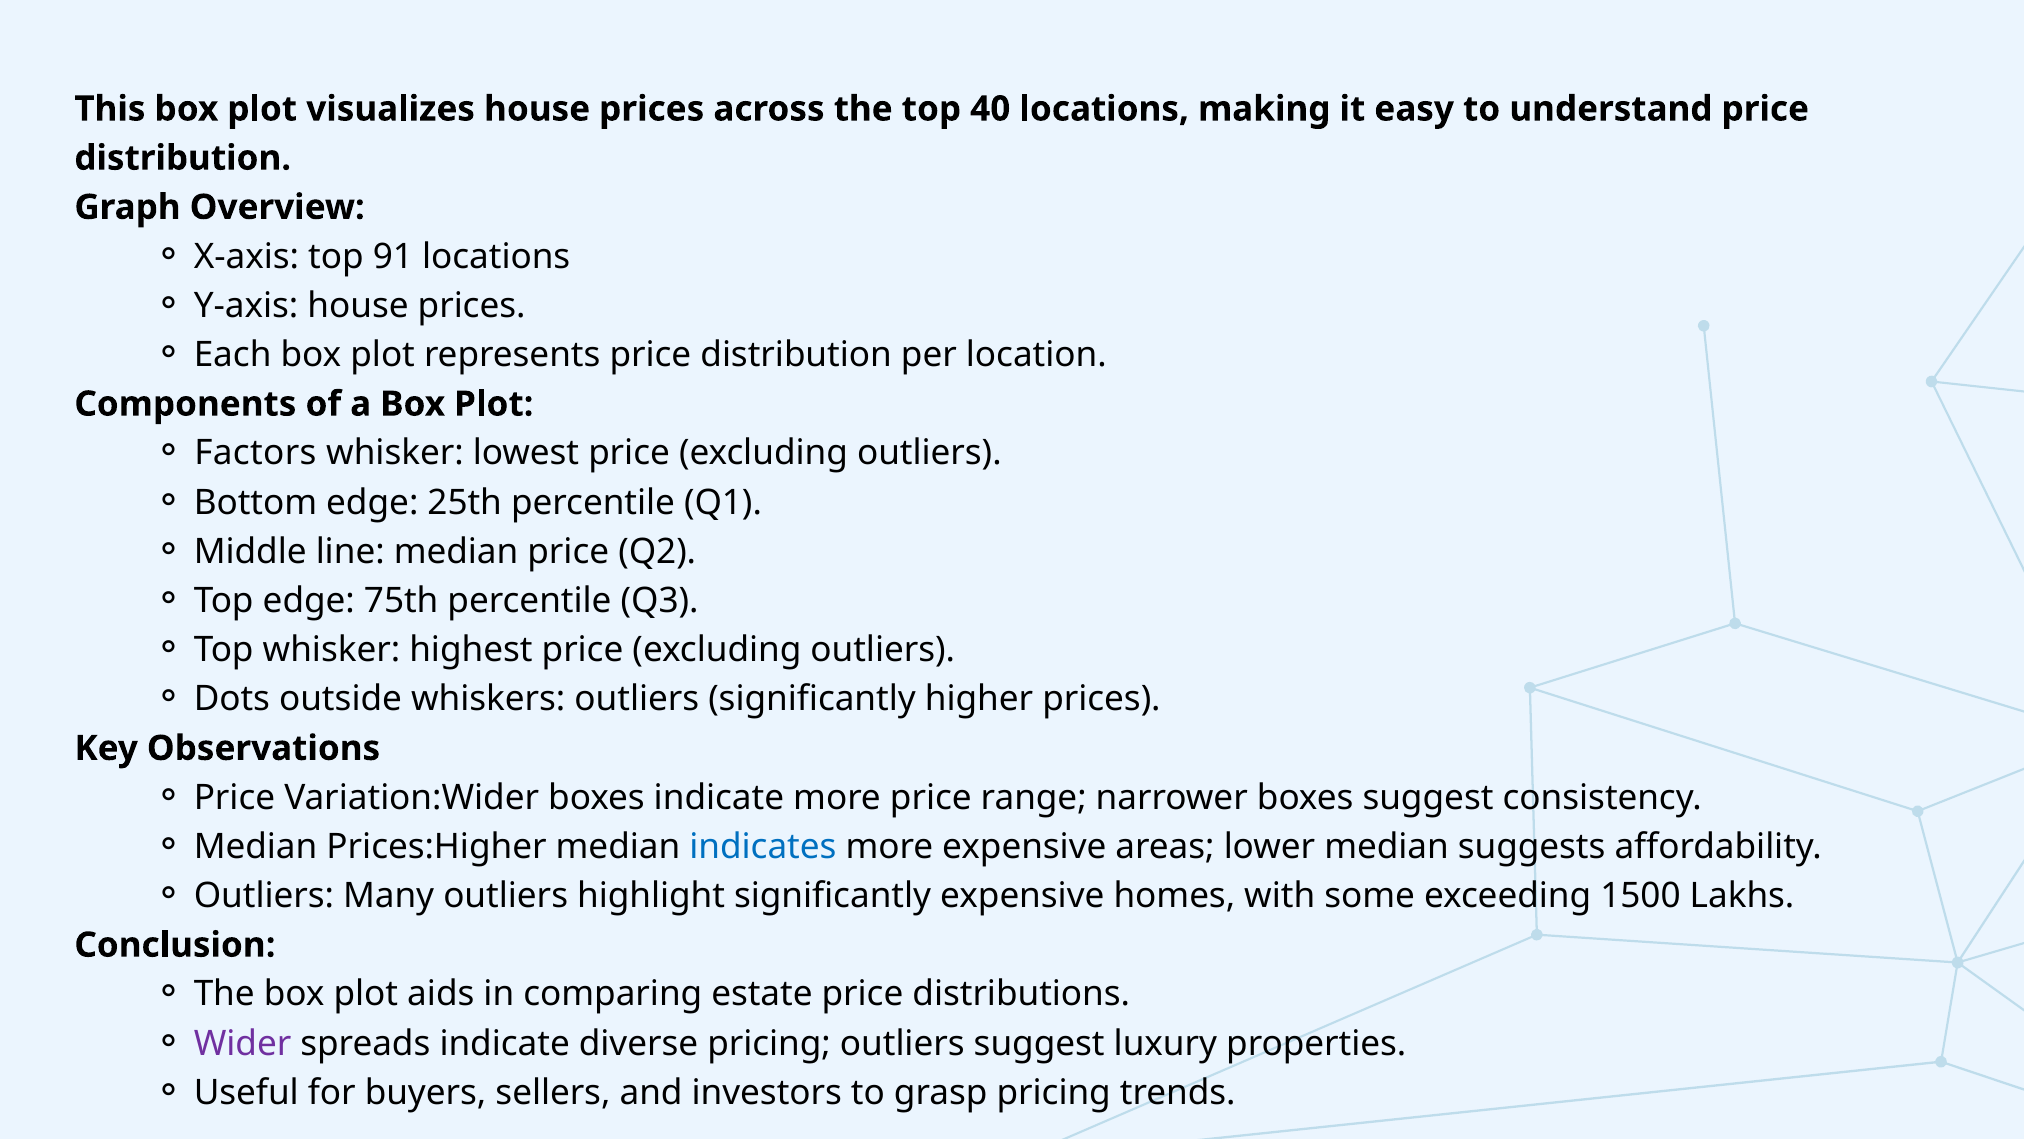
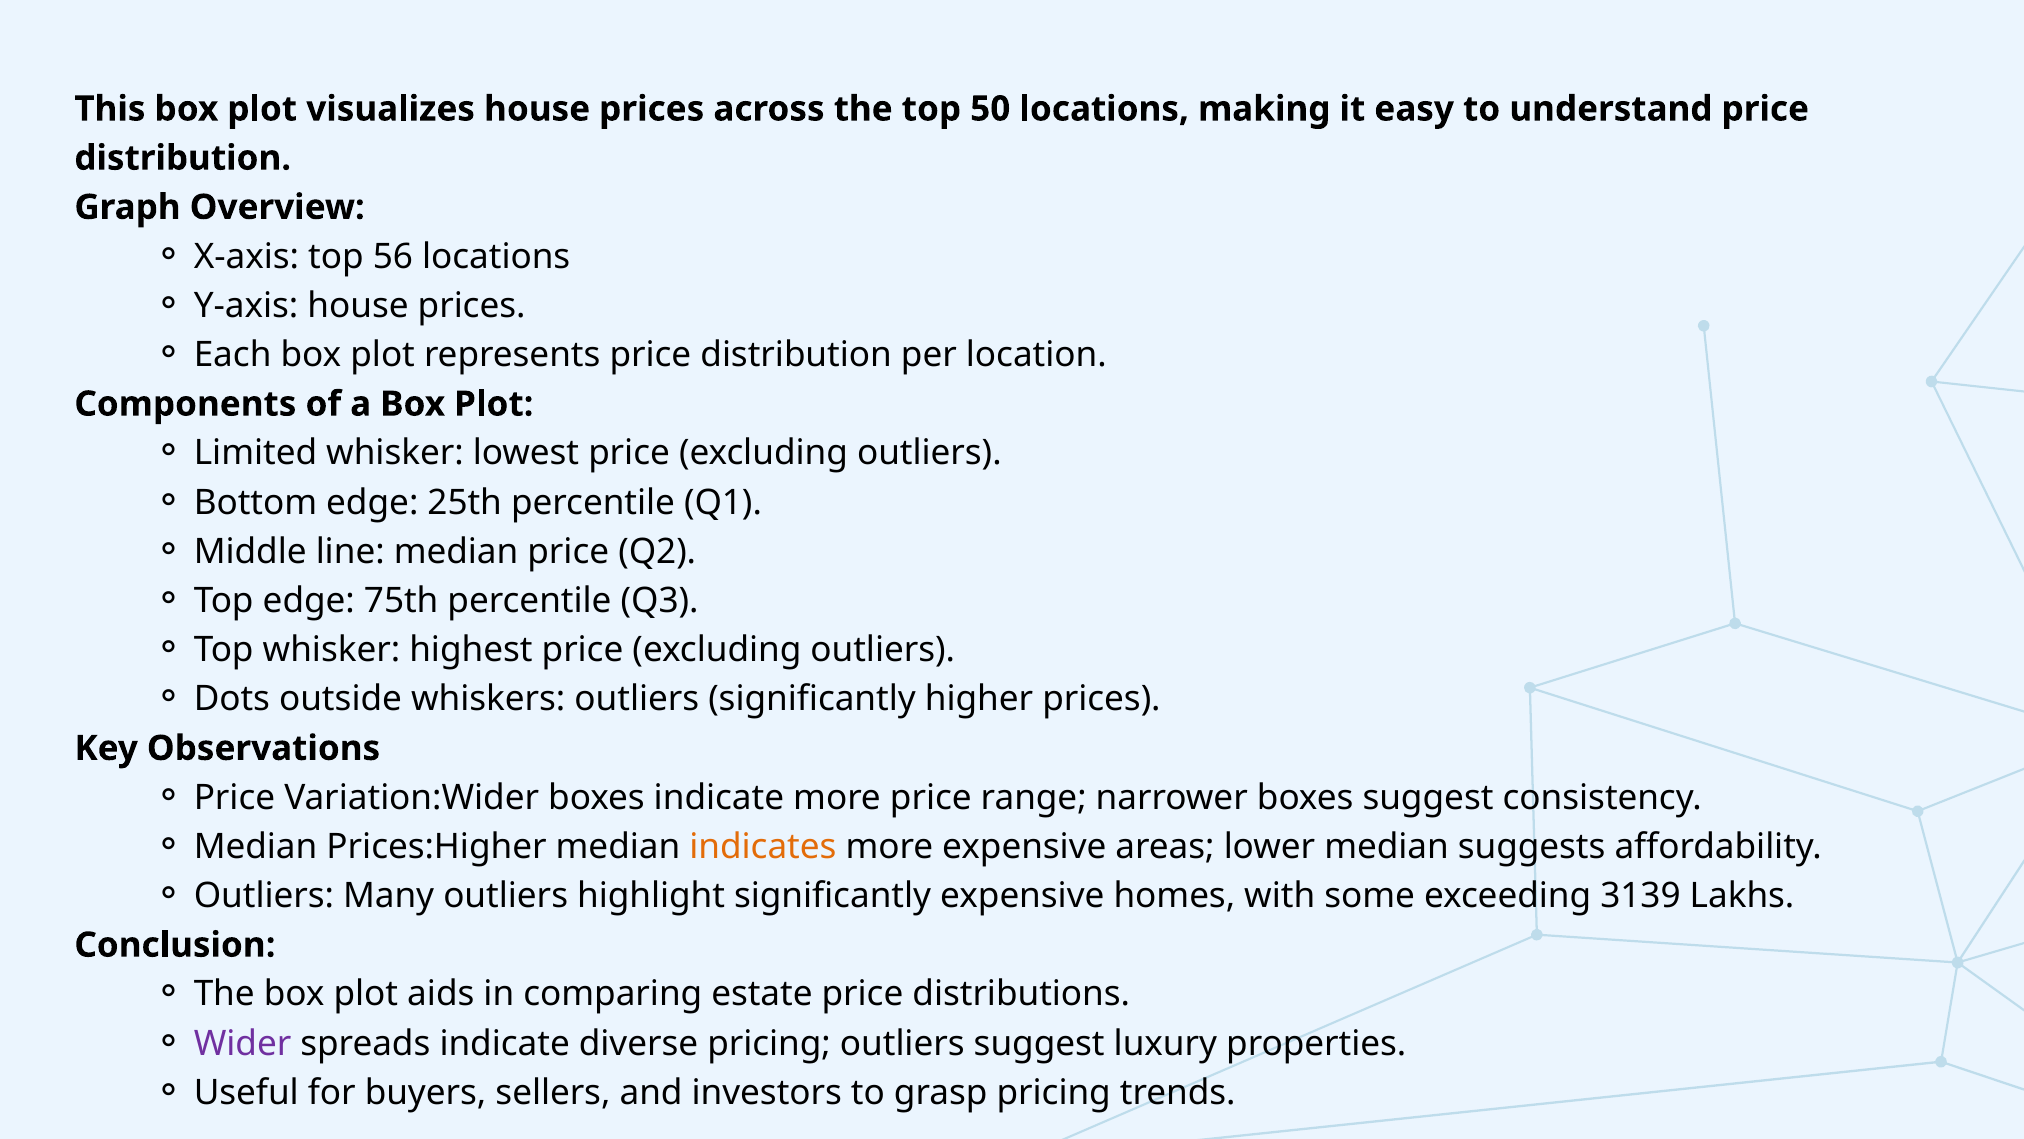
40: 40 -> 50 (990, 109)
91: 91 -> 56 (393, 256)
Factors: Factors -> Limited (256, 453)
indicates colour: blue -> orange (763, 846)
1500: 1500 -> 3139 (1640, 896)
